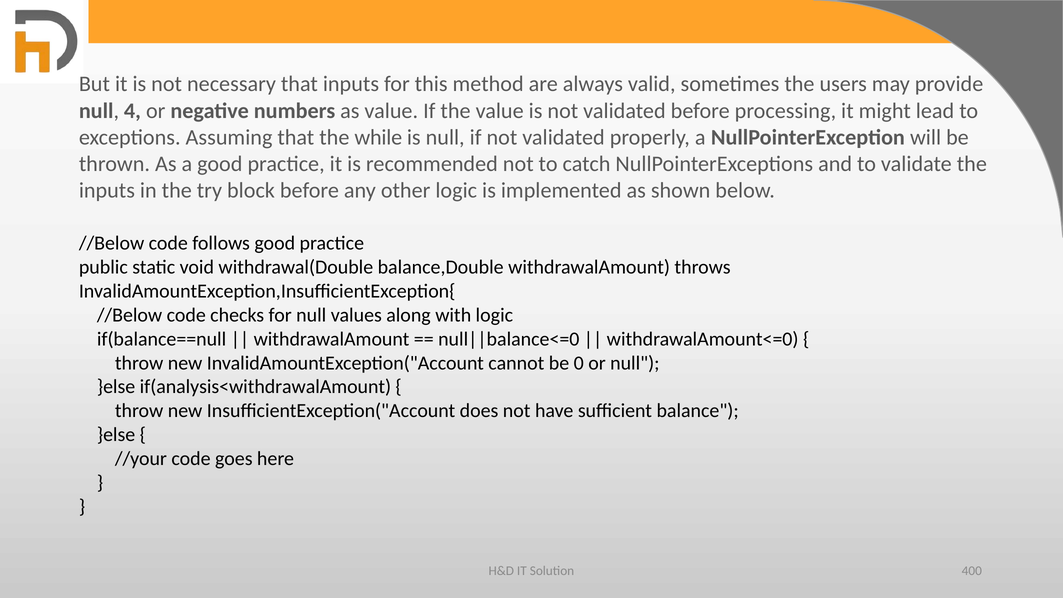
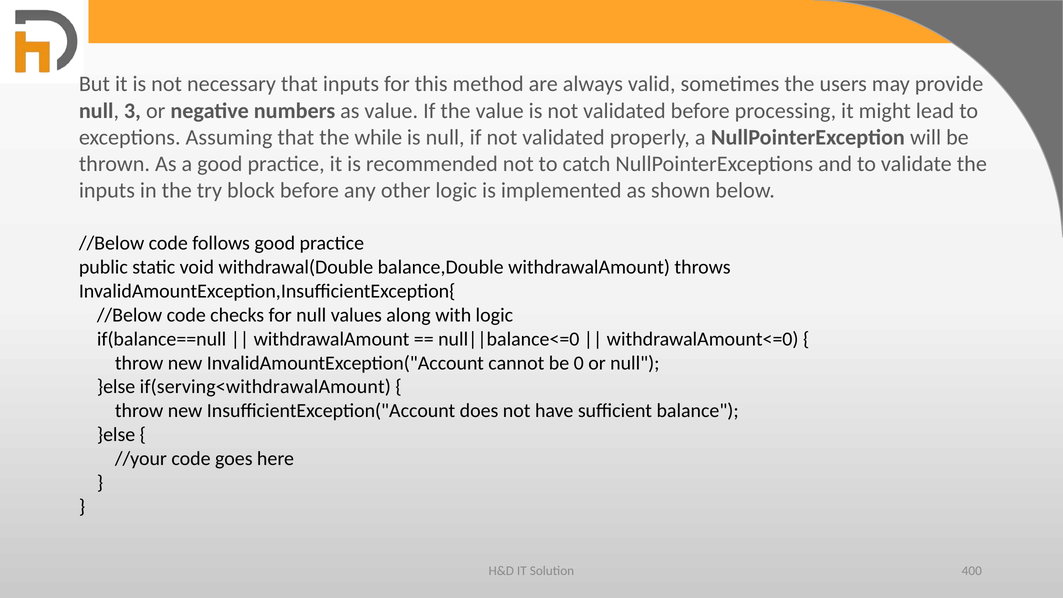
4: 4 -> 3 (132, 111)
if(analysis<withdrawalAmount: if(analysis<withdrawalAmount -> if(serving<withdrawalAmount (265, 387)
